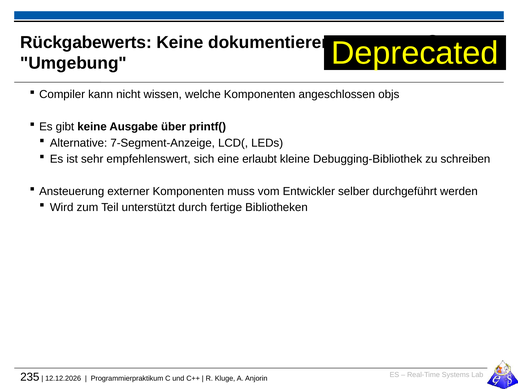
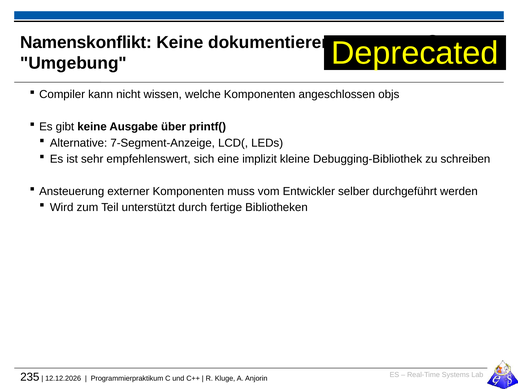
Rückgabewerts: Rückgabewerts -> Namenskonflikt (86, 42)
erlaubt: erlaubt -> implizit (260, 159)
